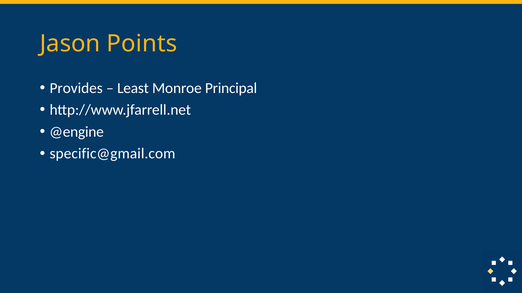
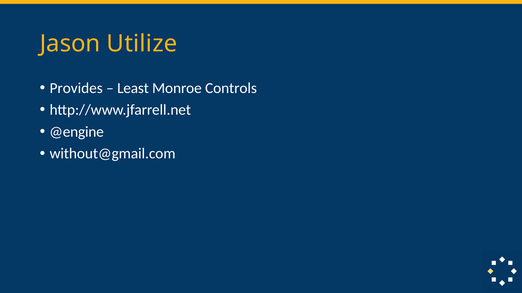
Points: Points -> Utilize (142, 44)
Principal: Principal -> Controls (231, 88)
specific@gmail.com: specific@gmail.com -> without@gmail.com (113, 154)
